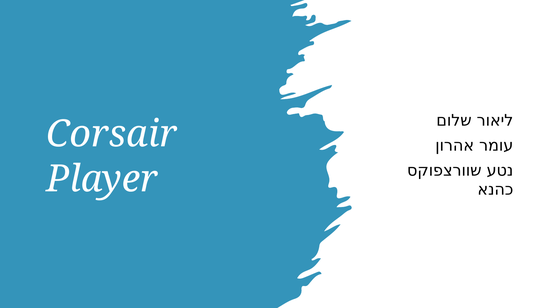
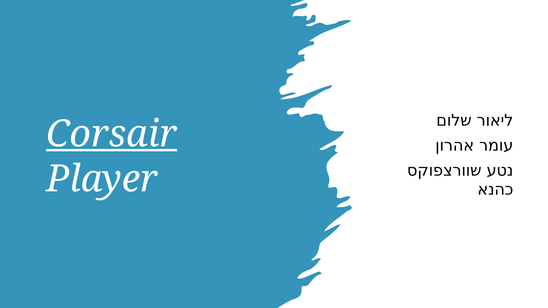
Corsair underline: none -> present (112, 134)
